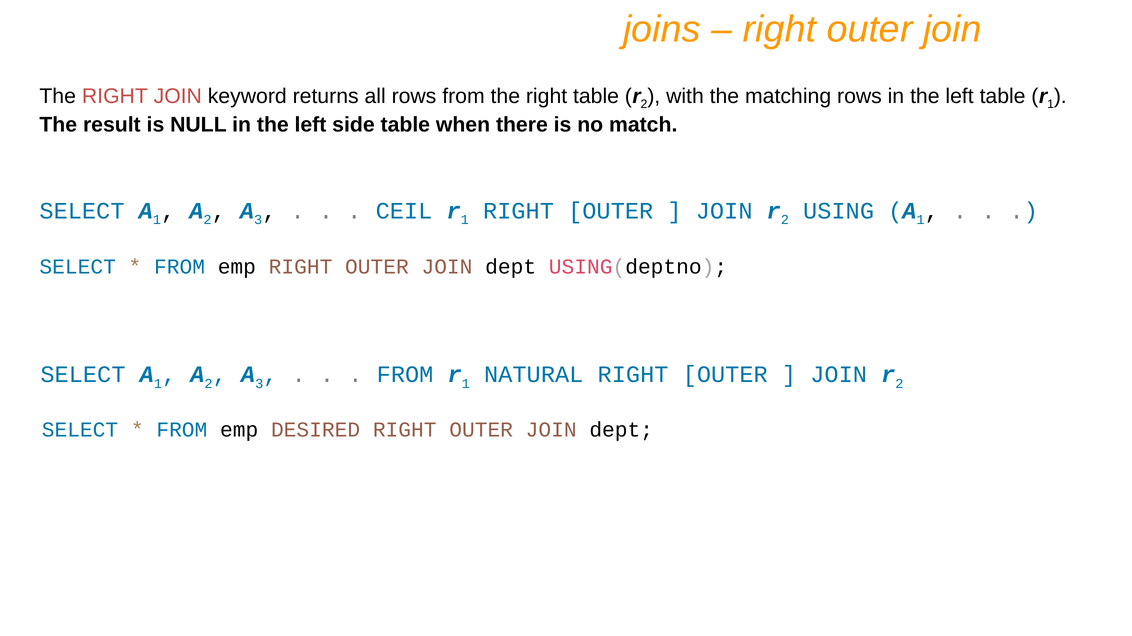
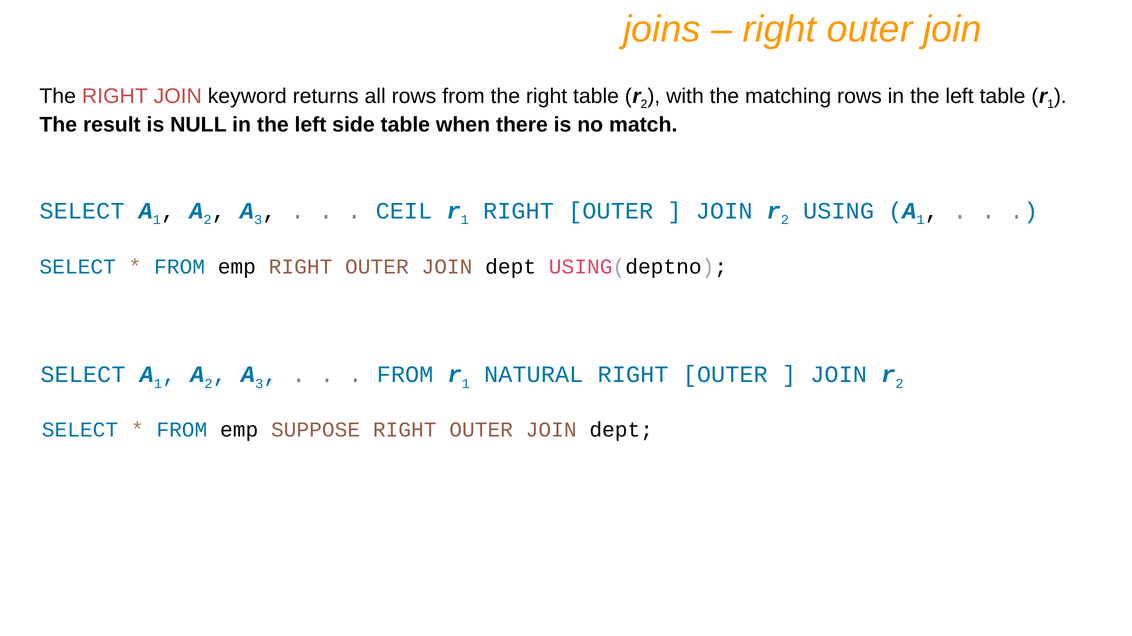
DESIRED: DESIRED -> SUPPOSE (316, 430)
